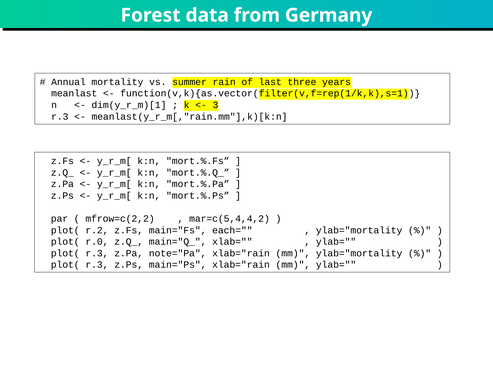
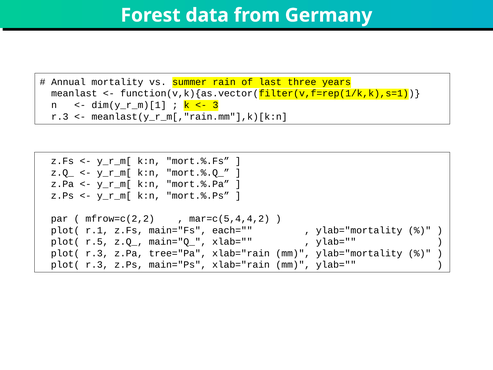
r.2: r.2 -> r.1 (97, 230)
r.0: r.0 -> r.5 (97, 242)
note="Pa: note="Pa -> tree="Pa (178, 253)
